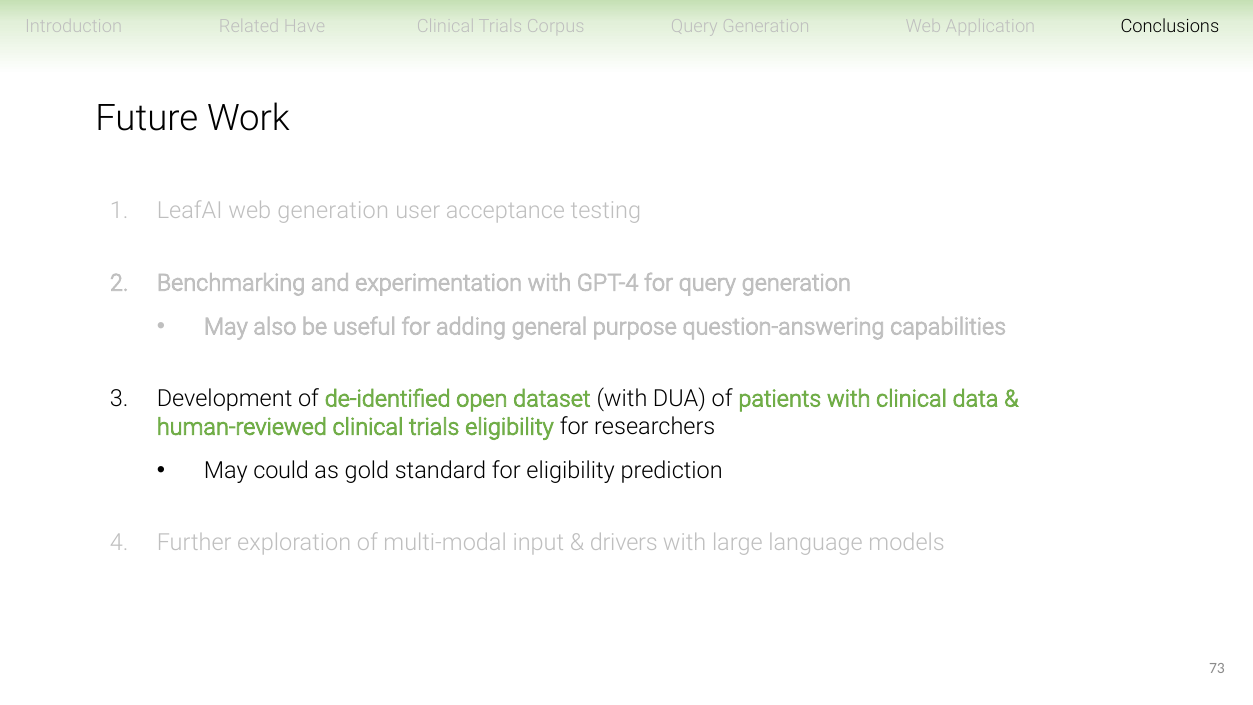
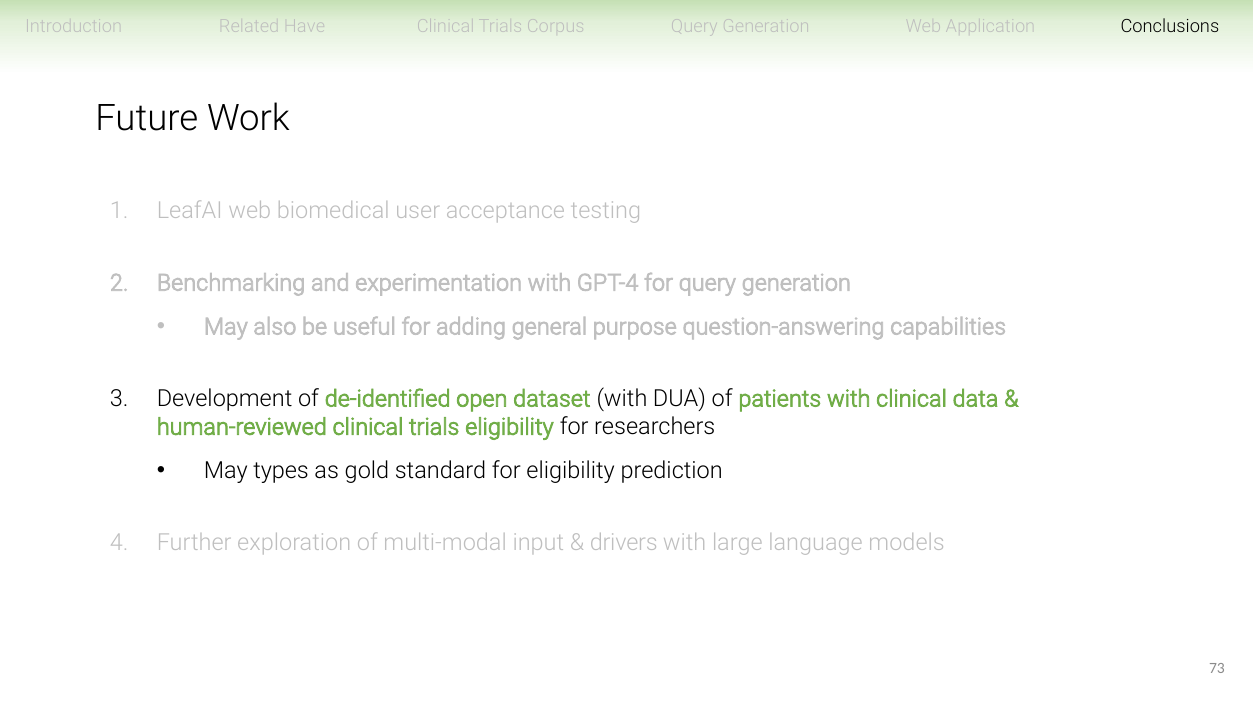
web generation: generation -> biomedical (333, 211)
could: could -> types (281, 471)
